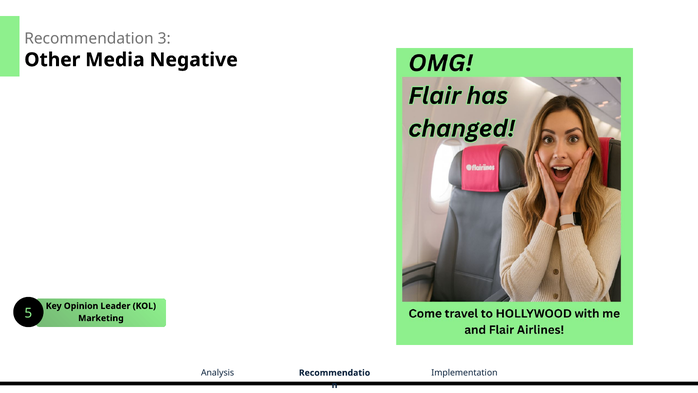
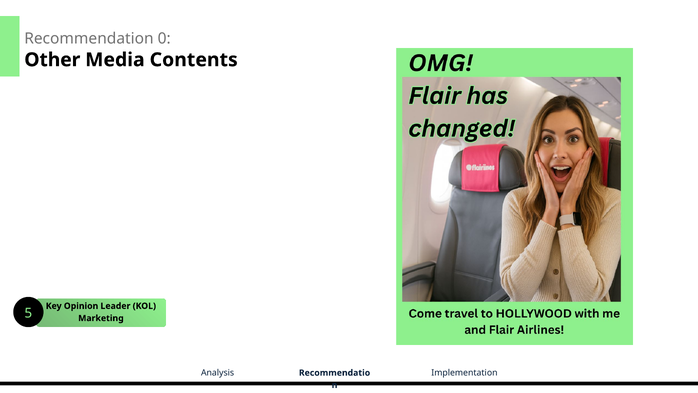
3: 3 -> 0 (164, 39)
Negative: Negative -> Contents (194, 60)
